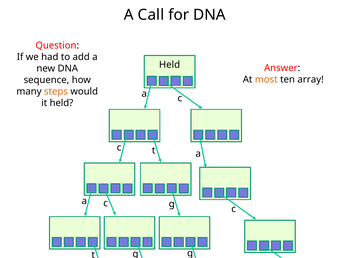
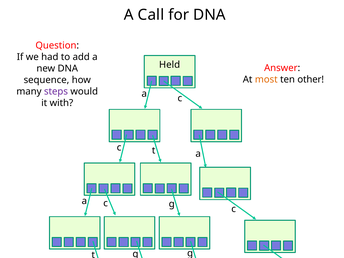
array: array -> other (311, 79)
steps colour: orange -> purple (56, 91)
it held: held -> with (61, 103)
